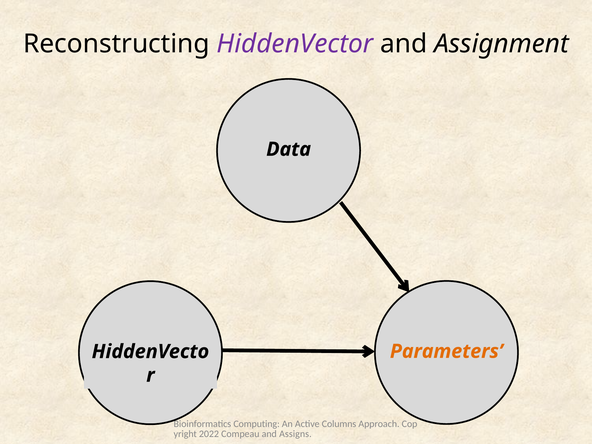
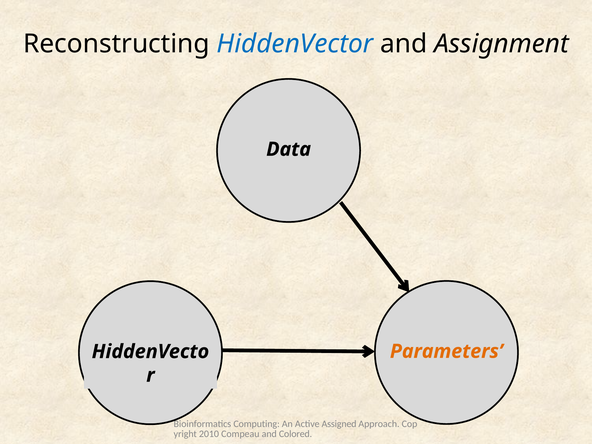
HiddenVector colour: purple -> blue (295, 44)
Columns: Columns -> Assigned (339, 424)
2022: 2022 -> 2010 (209, 434)
Assigns: Assigns -> Colored (296, 434)
